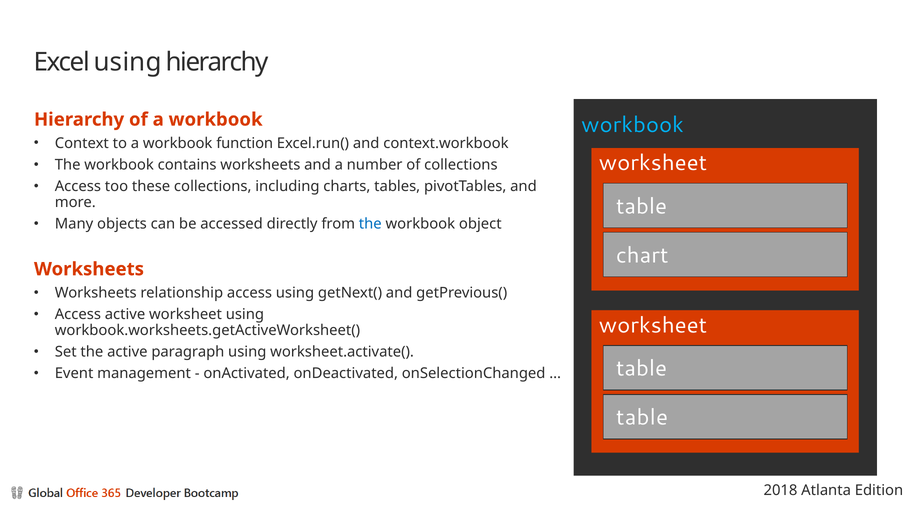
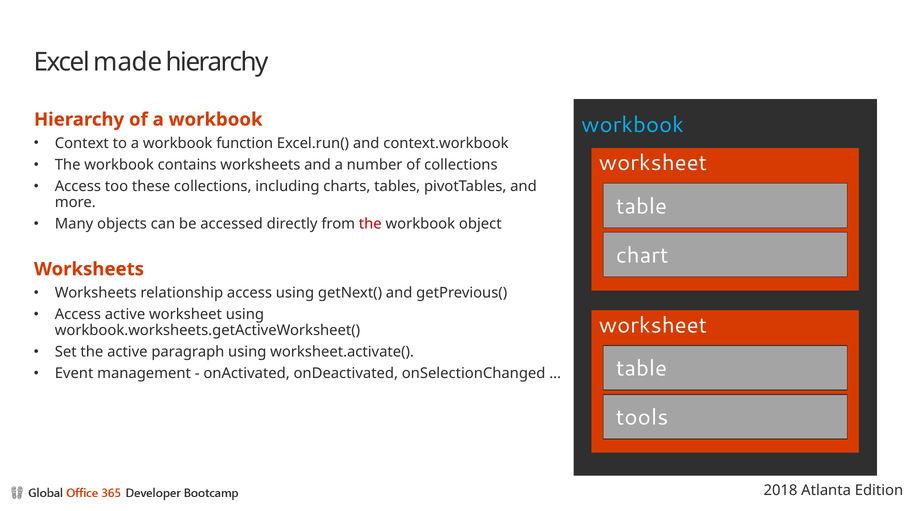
Excel using: using -> made (128, 62)
the colour: blue -> red (370, 224)
table: table -> tools (642, 418)
